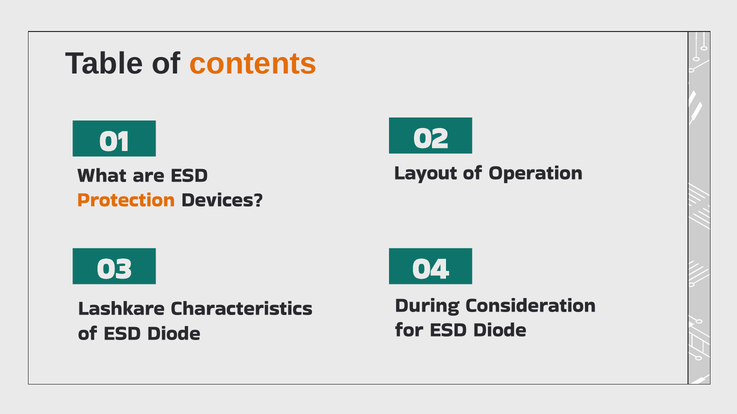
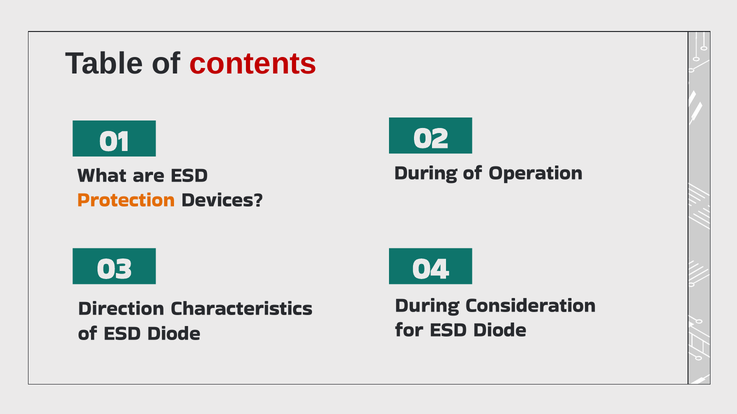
contents colour: orange -> red (253, 64)
Layout: Layout -> During (426, 173)
Lashkare: Lashkare -> Direction (121, 309)
